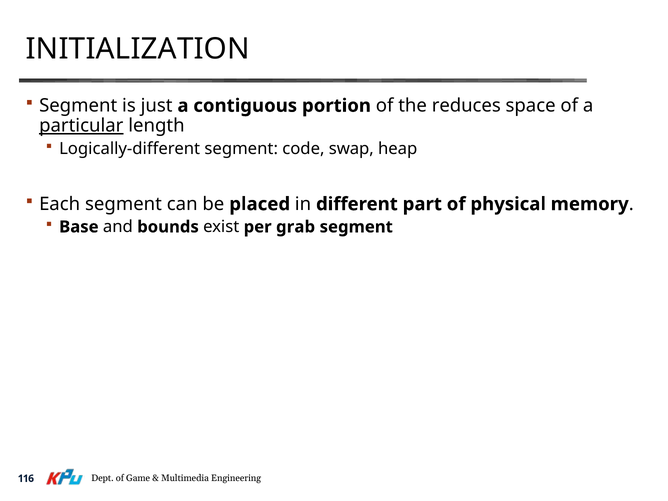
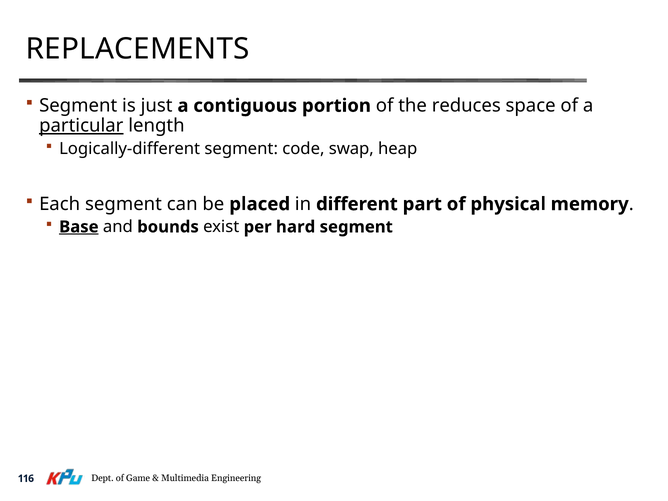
INITIALIZATION: INITIALIZATION -> REPLACEMENTS (138, 49)
Base underline: none -> present (79, 227)
grab: grab -> hard (296, 227)
